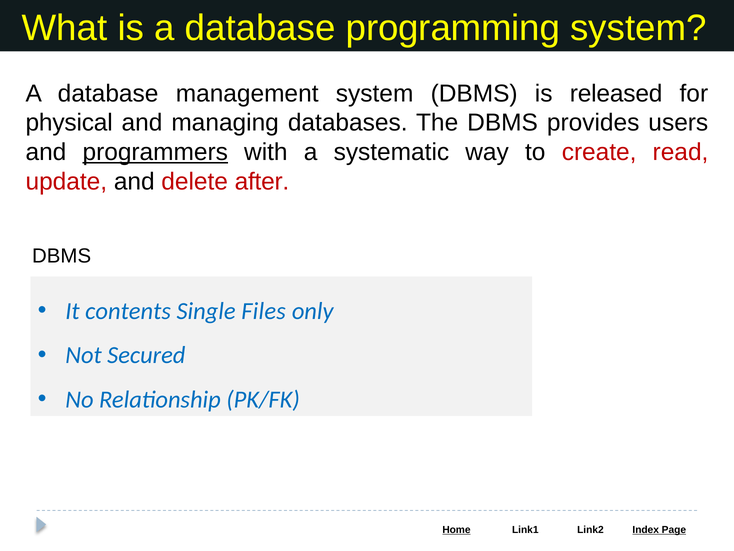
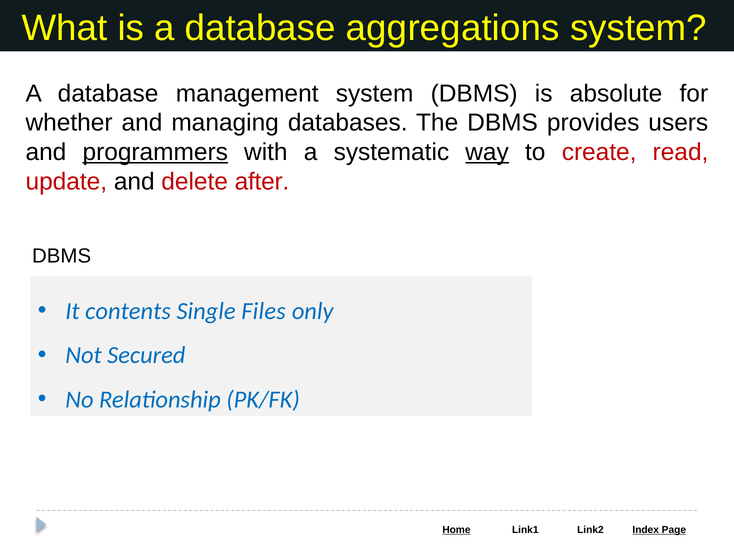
programming: programming -> aggregations (453, 28)
released: released -> absolute (616, 93)
physical: physical -> whether (69, 123)
way underline: none -> present (487, 152)
